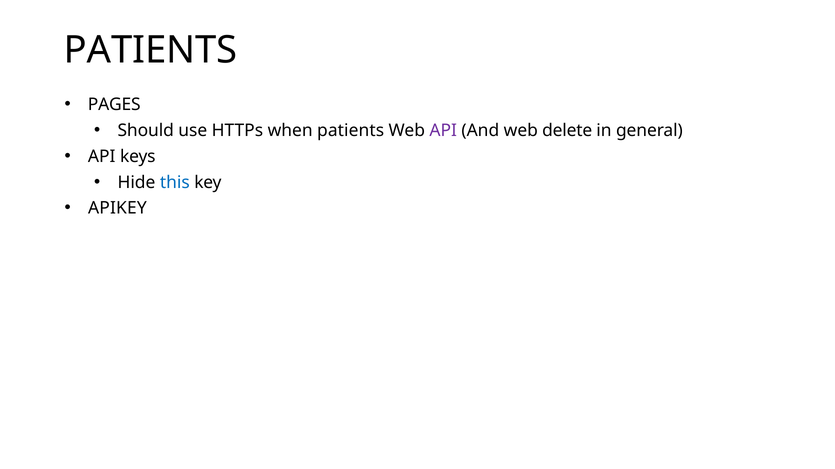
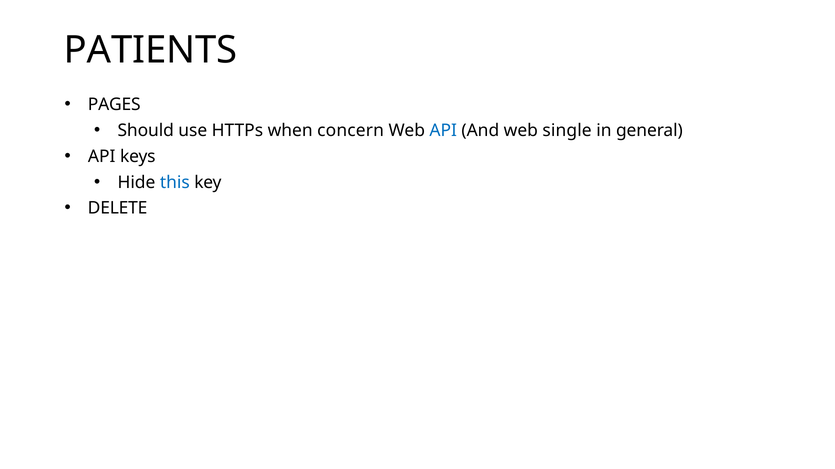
when patients: patients -> concern (351, 131)
API colour: purple -> blue (443, 131)
delete: delete -> single (567, 131)
APIKEY: APIKEY -> DELETE (118, 208)
